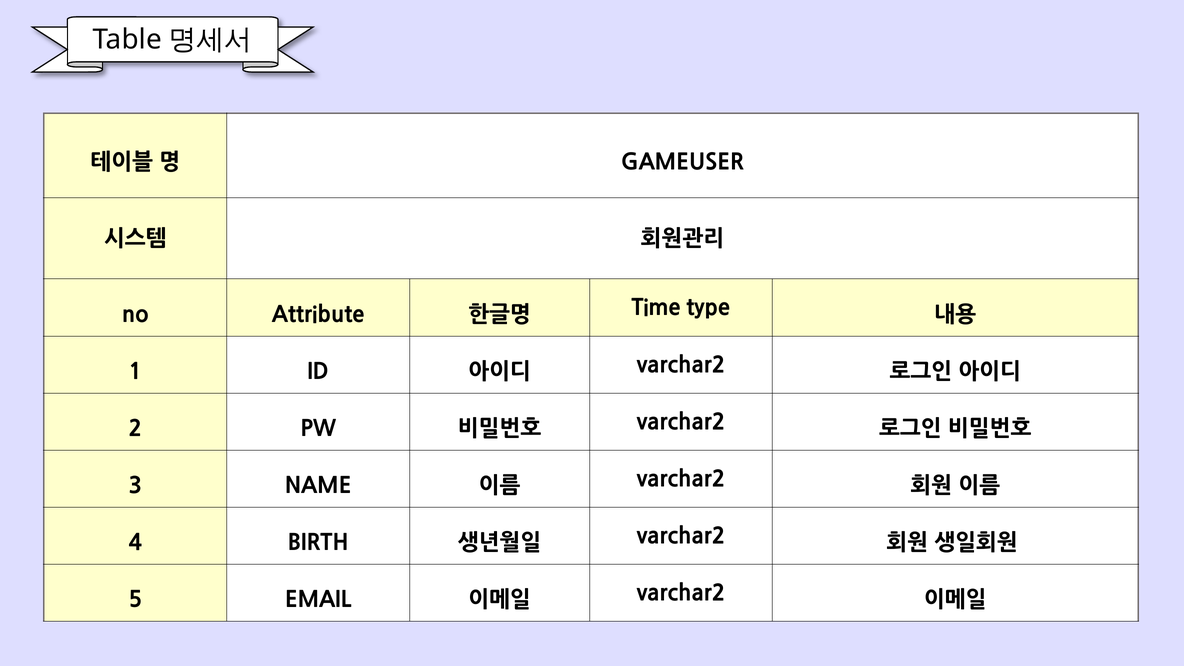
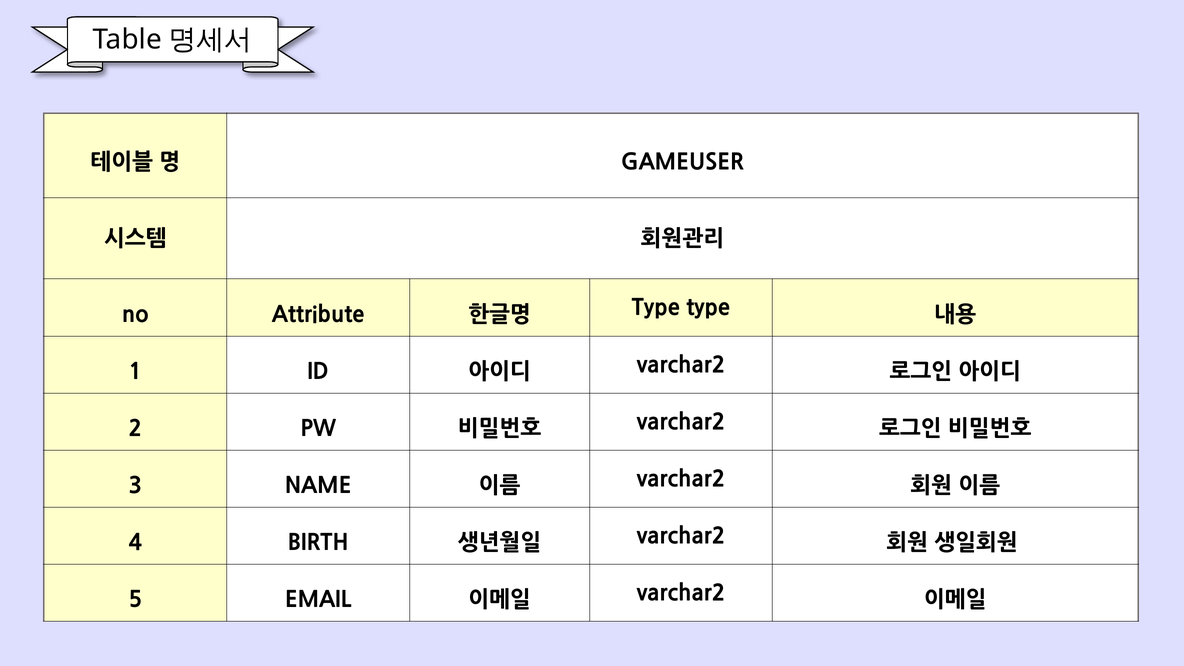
Time: Time -> Type (656, 308)
